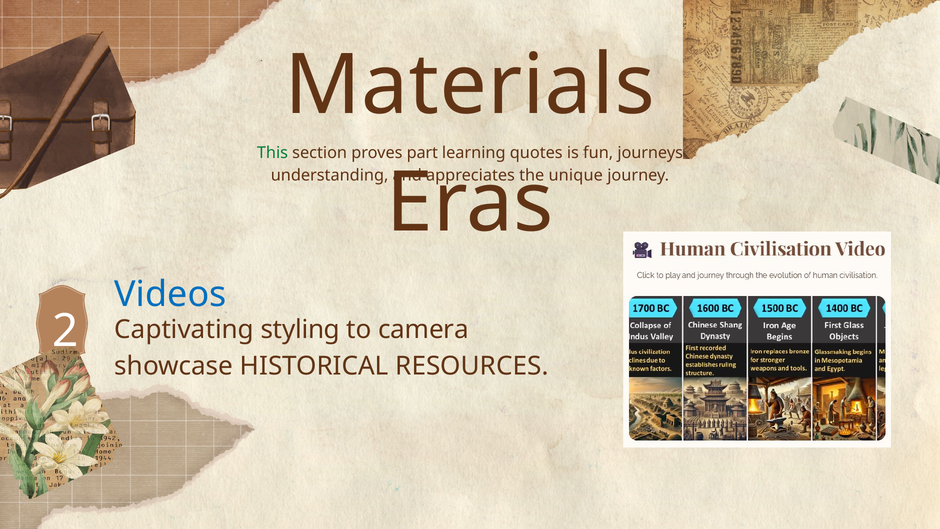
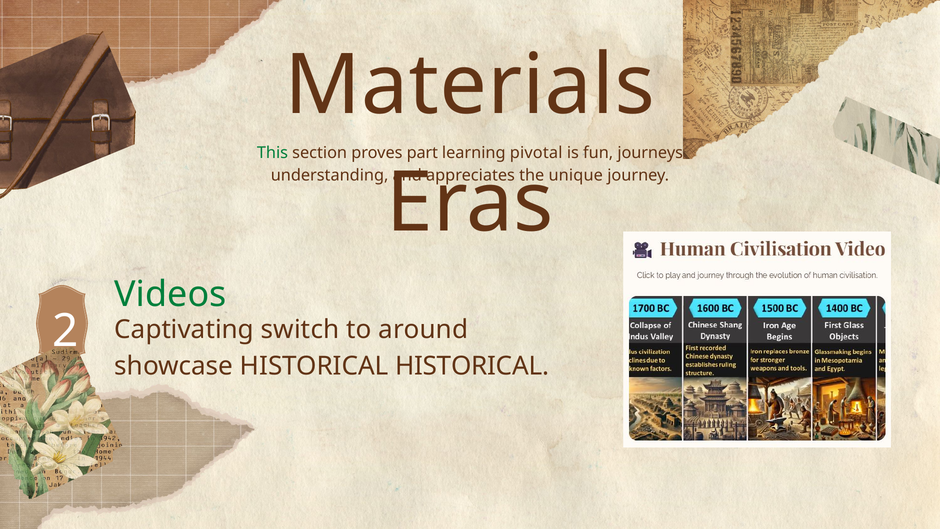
quotes: quotes -> pivotal (536, 153)
Videos colour: blue -> green (170, 294)
styling: styling -> switch (300, 329)
camera: camera -> around (423, 329)
HISTORICAL RESOURCES: RESOURCES -> HISTORICAL (472, 366)
